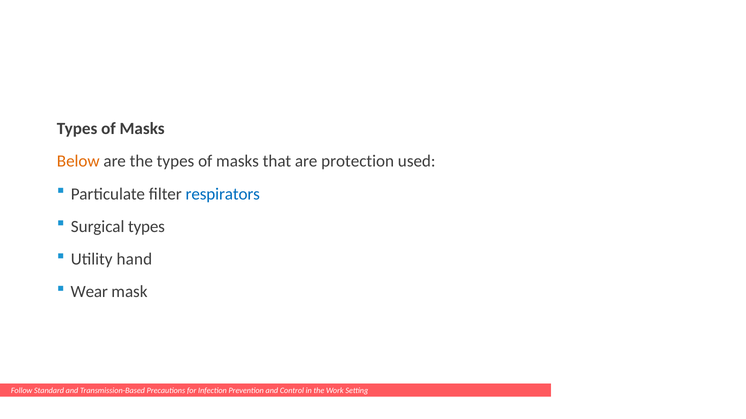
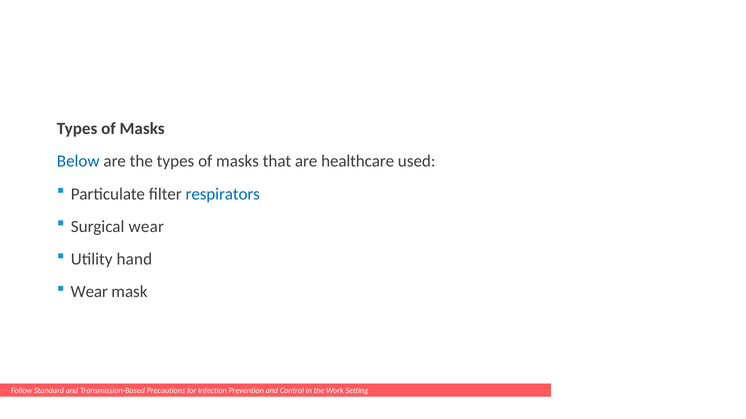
Below colour: orange -> blue (78, 161)
protection: protection -> healthcare (358, 161)
Surgical types: types -> wear (146, 227)
